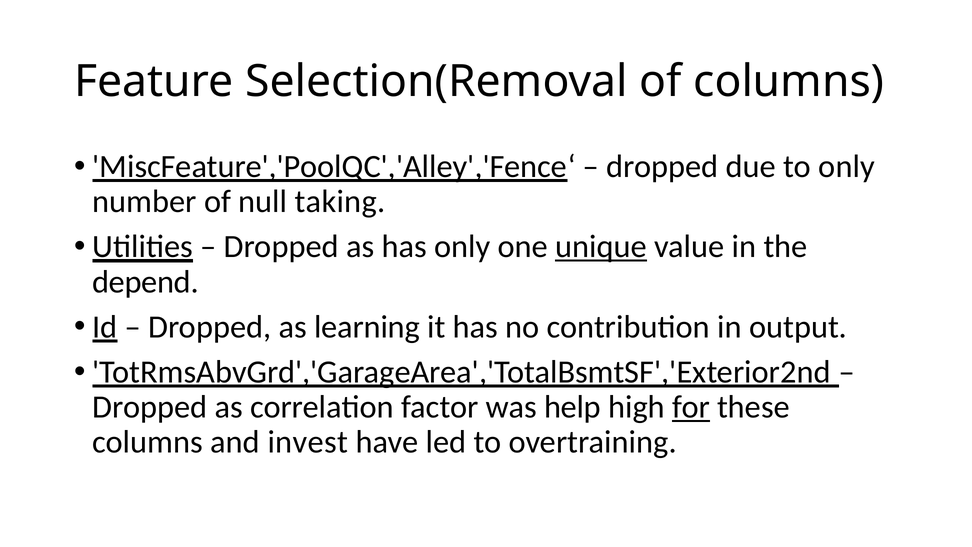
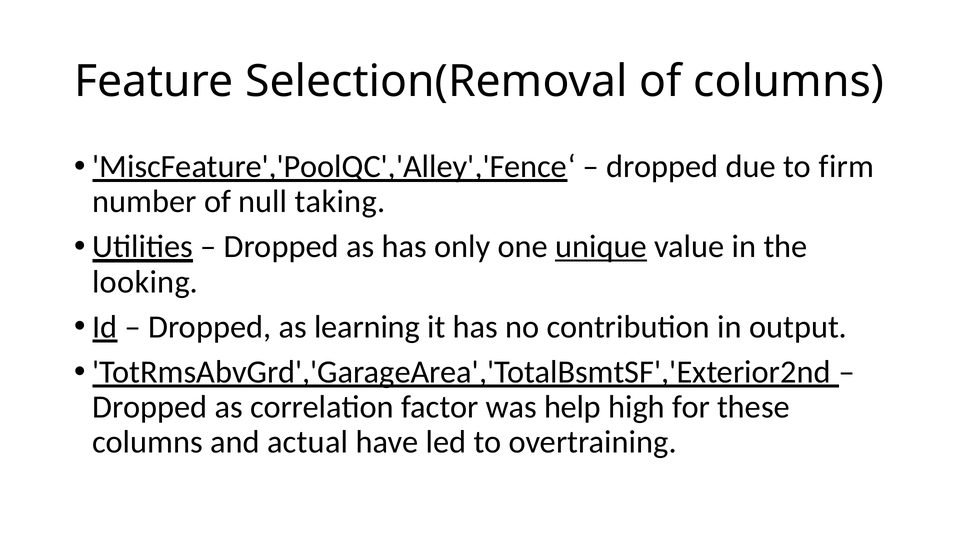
to only: only -> firm (847, 167)
depend: depend -> looking (145, 282)
for underline: present -> none (691, 407)
invest: invest -> actual (308, 442)
